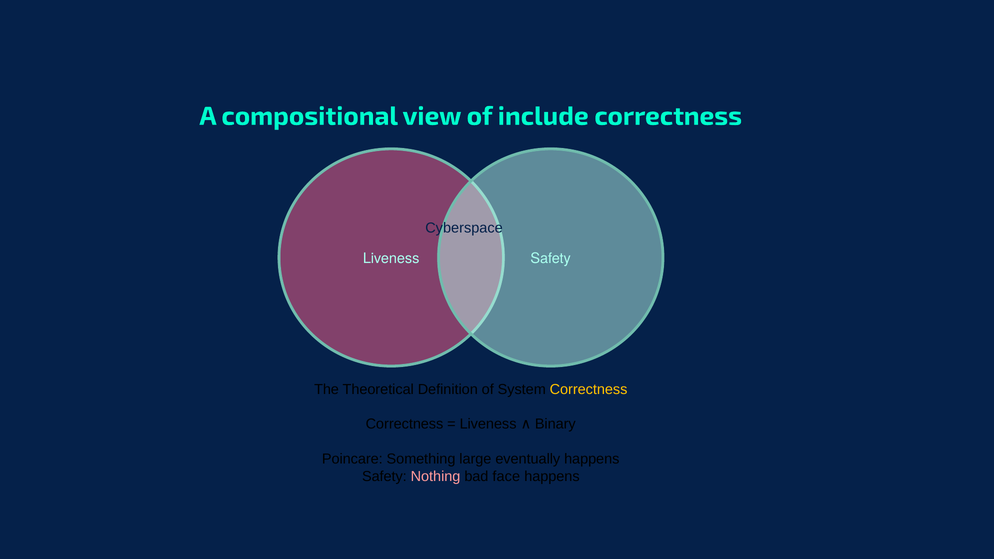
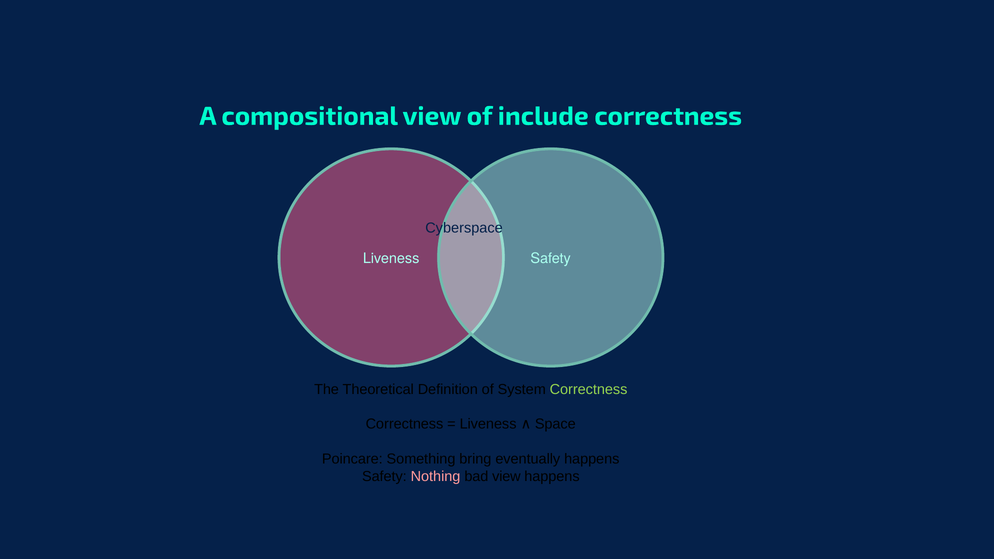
Correctness colour: yellow -> light green (589, 389)
Binary: Binary -> Space (555, 424)
large: large -> bring (475, 459)
bad face: face -> view (506, 476)
